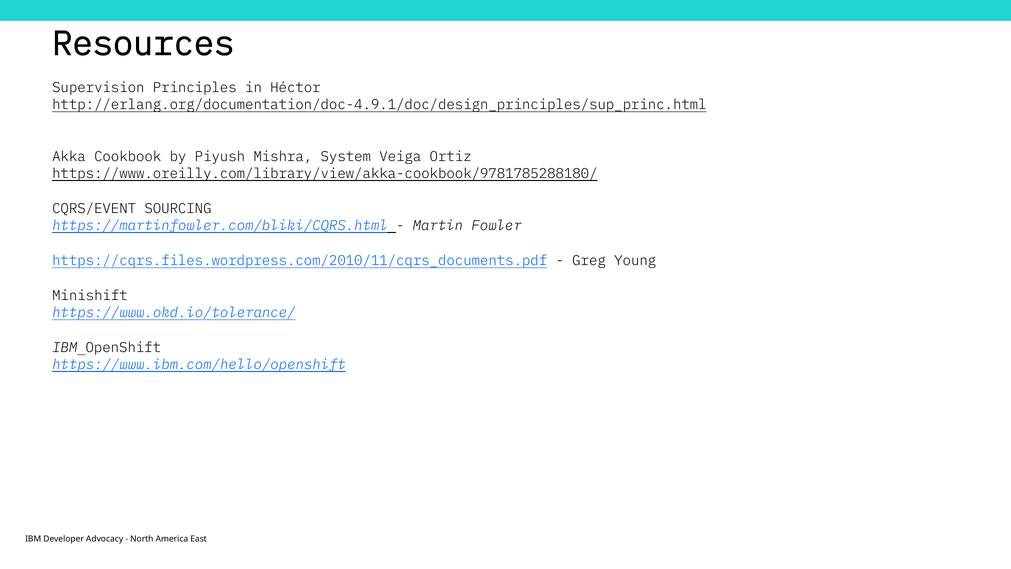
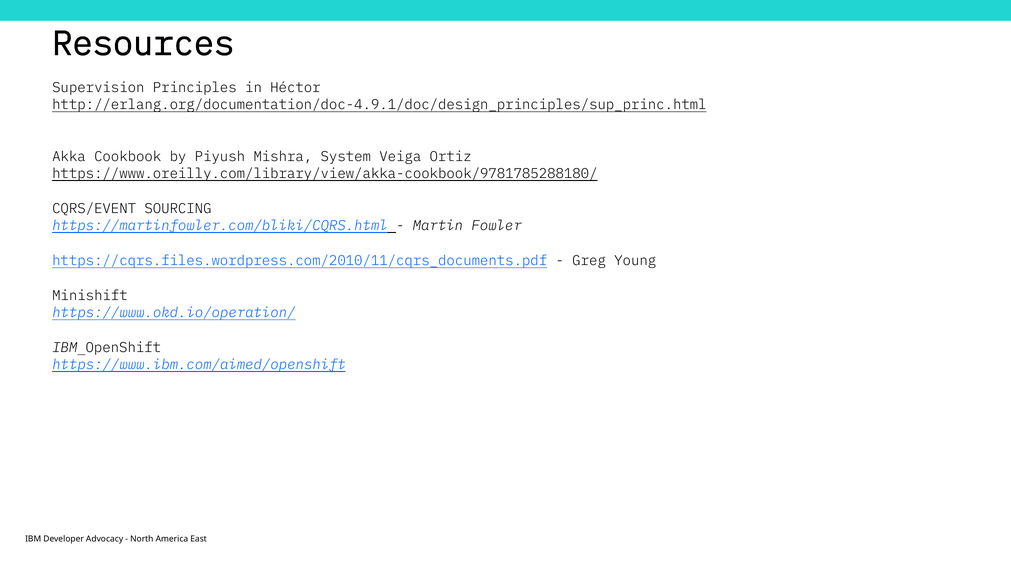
https://www.okd.io/tolerance/: https://www.okd.io/tolerance/ -> https://www.okd.io/operation/ (174, 312)
https://www.ibm.com/hello/openshift: https://www.ibm.com/hello/openshift -> https://www.ibm.com/aimed/openshift (199, 364)
